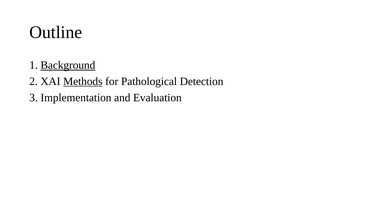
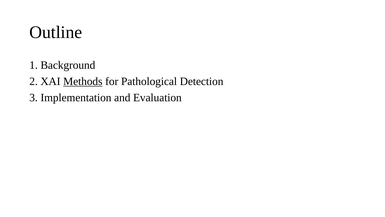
Background underline: present -> none (68, 65)
